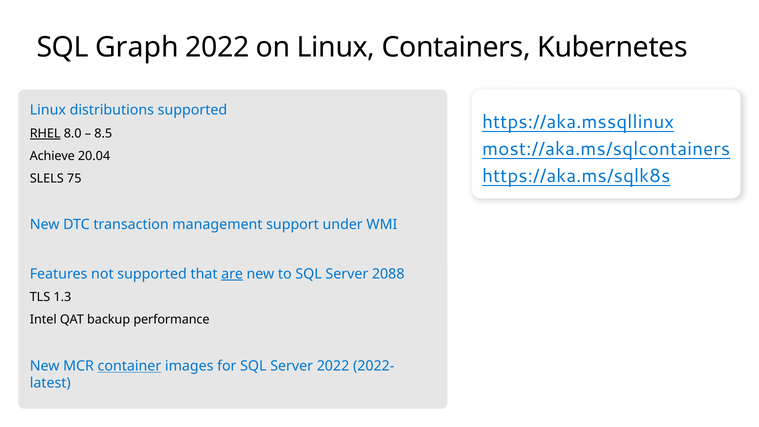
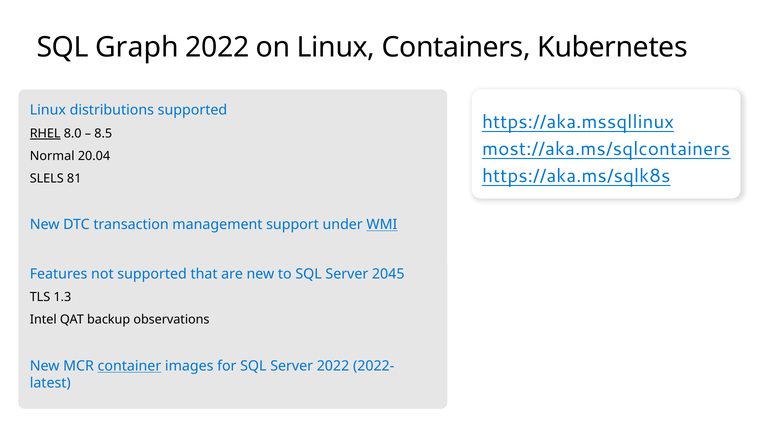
Achieve: Achieve -> Normal (52, 156)
75: 75 -> 81 (74, 178)
WMI underline: none -> present (382, 225)
are underline: present -> none (232, 274)
2088: 2088 -> 2045 (388, 274)
performance: performance -> observations (171, 320)
